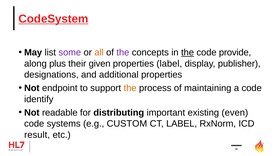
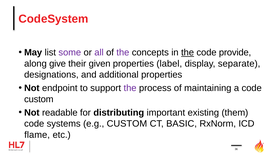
CodeSystem underline: present -> none (54, 19)
all colour: orange -> purple (99, 52)
plus: plus -> give (58, 64)
publisher: publisher -> separate (239, 64)
the colour: orange -> purple (130, 88)
identify: identify -> custom (39, 99)
even: even -> them (235, 112)
CT LABEL: LABEL -> BASIC (182, 124)
result: result -> flame (37, 135)
